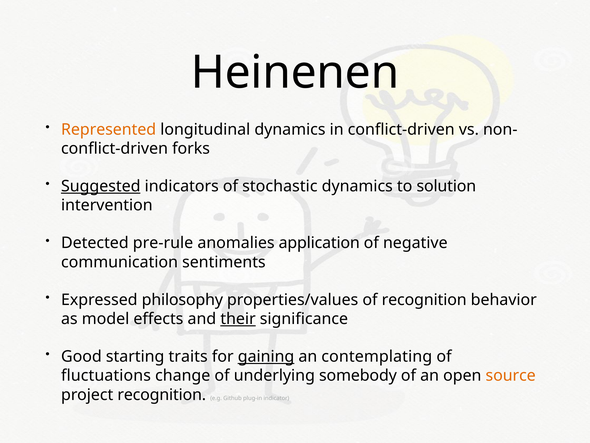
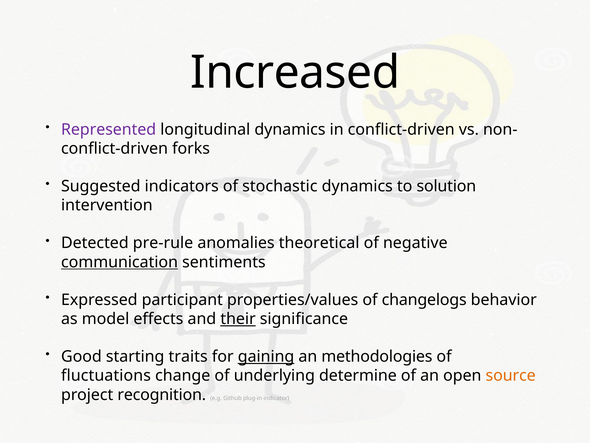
Heinenen: Heinenen -> Increased (295, 72)
Represented colour: orange -> purple (109, 129)
Suggested underline: present -> none (101, 186)
application: application -> theoretical (319, 243)
communication underline: none -> present (120, 262)
philosophy: philosophy -> participant (182, 299)
of recognition: recognition -> changelogs (424, 299)
contemplating: contemplating -> methodologies (377, 356)
somebody: somebody -> determine (358, 375)
